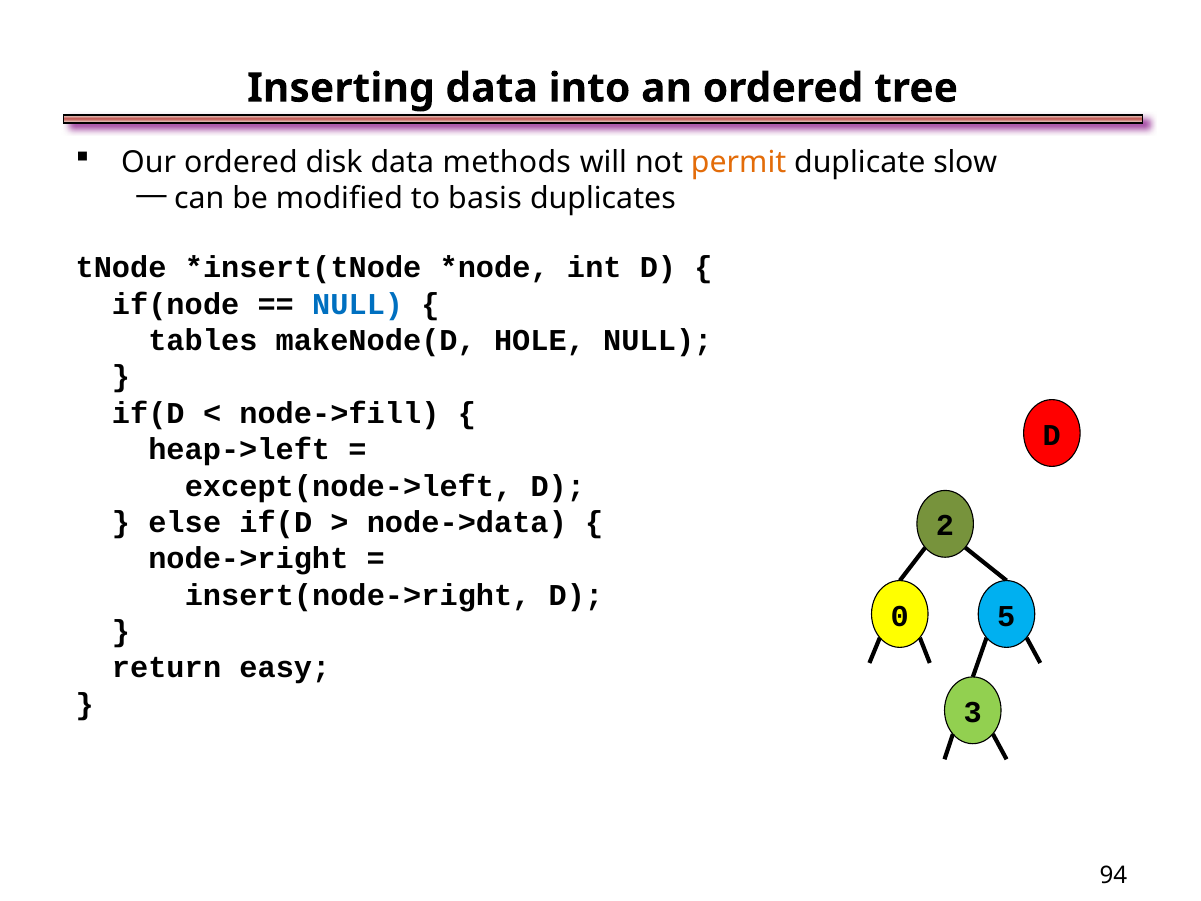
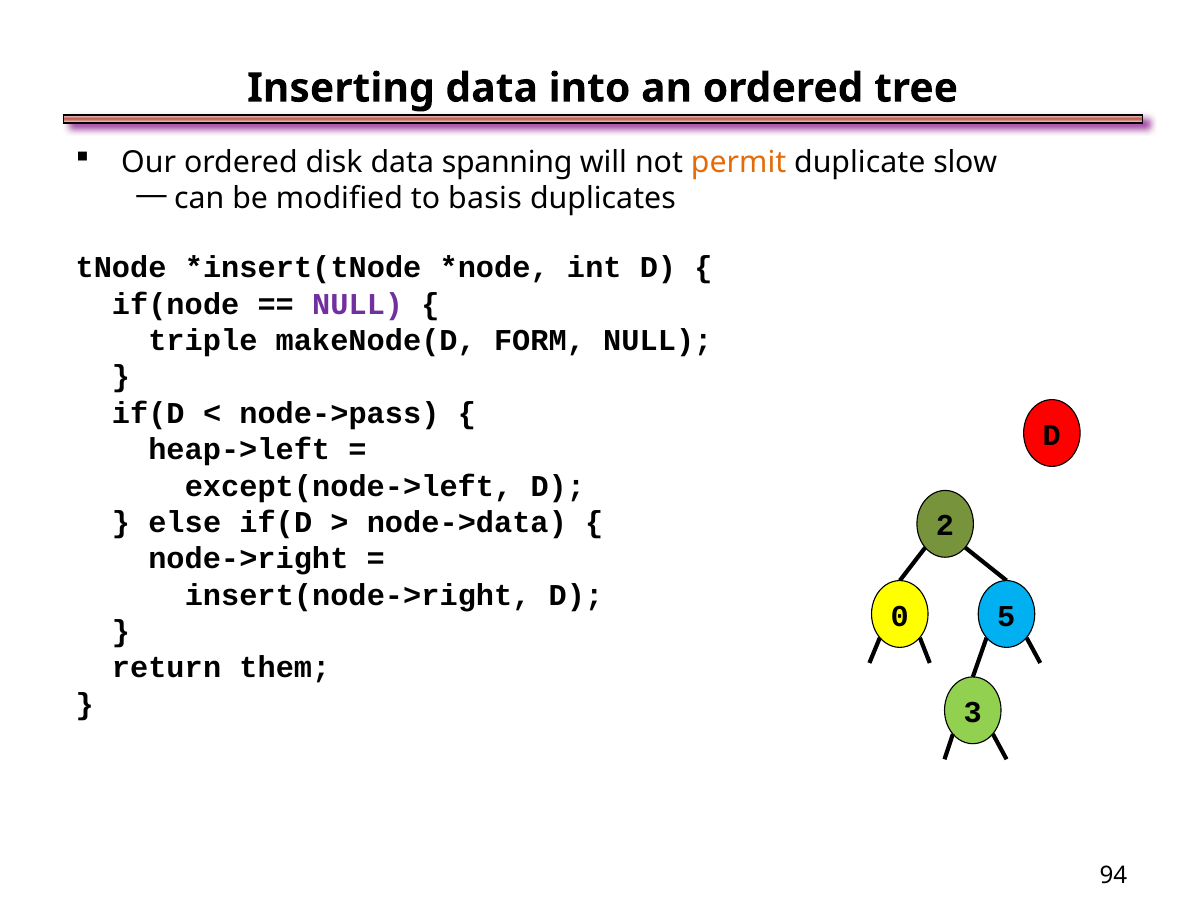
methods: methods -> spanning (507, 163)
NULL colour: blue -> purple (358, 304)
tables: tables -> triple (203, 341)
HOLE: HOLE -> FORM (539, 341)
node->fill: node->fill -> node->pass (339, 413)
easy: easy -> them (285, 667)
